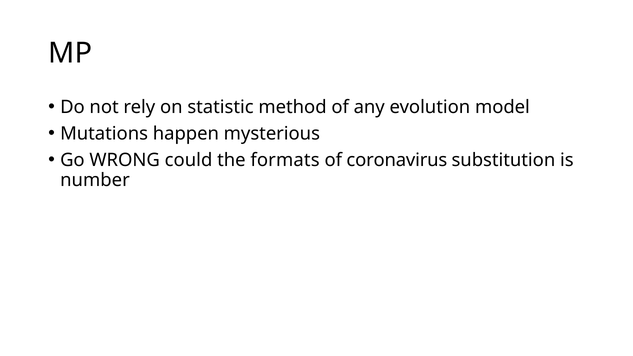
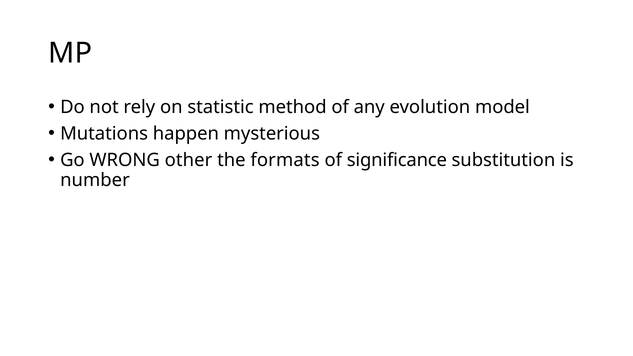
could: could -> other (189, 160)
coronavirus: coronavirus -> significance (397, 160)
